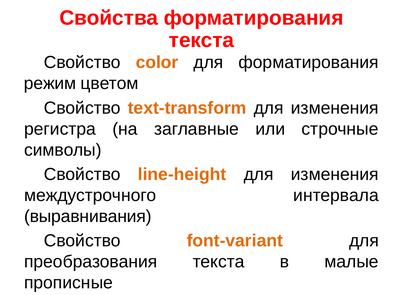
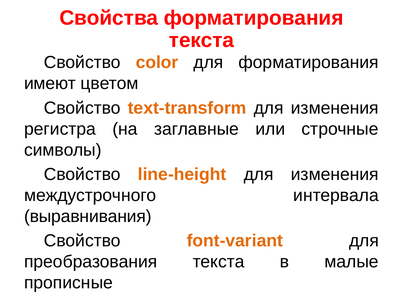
режим: режим -> имеют (50, 84)
